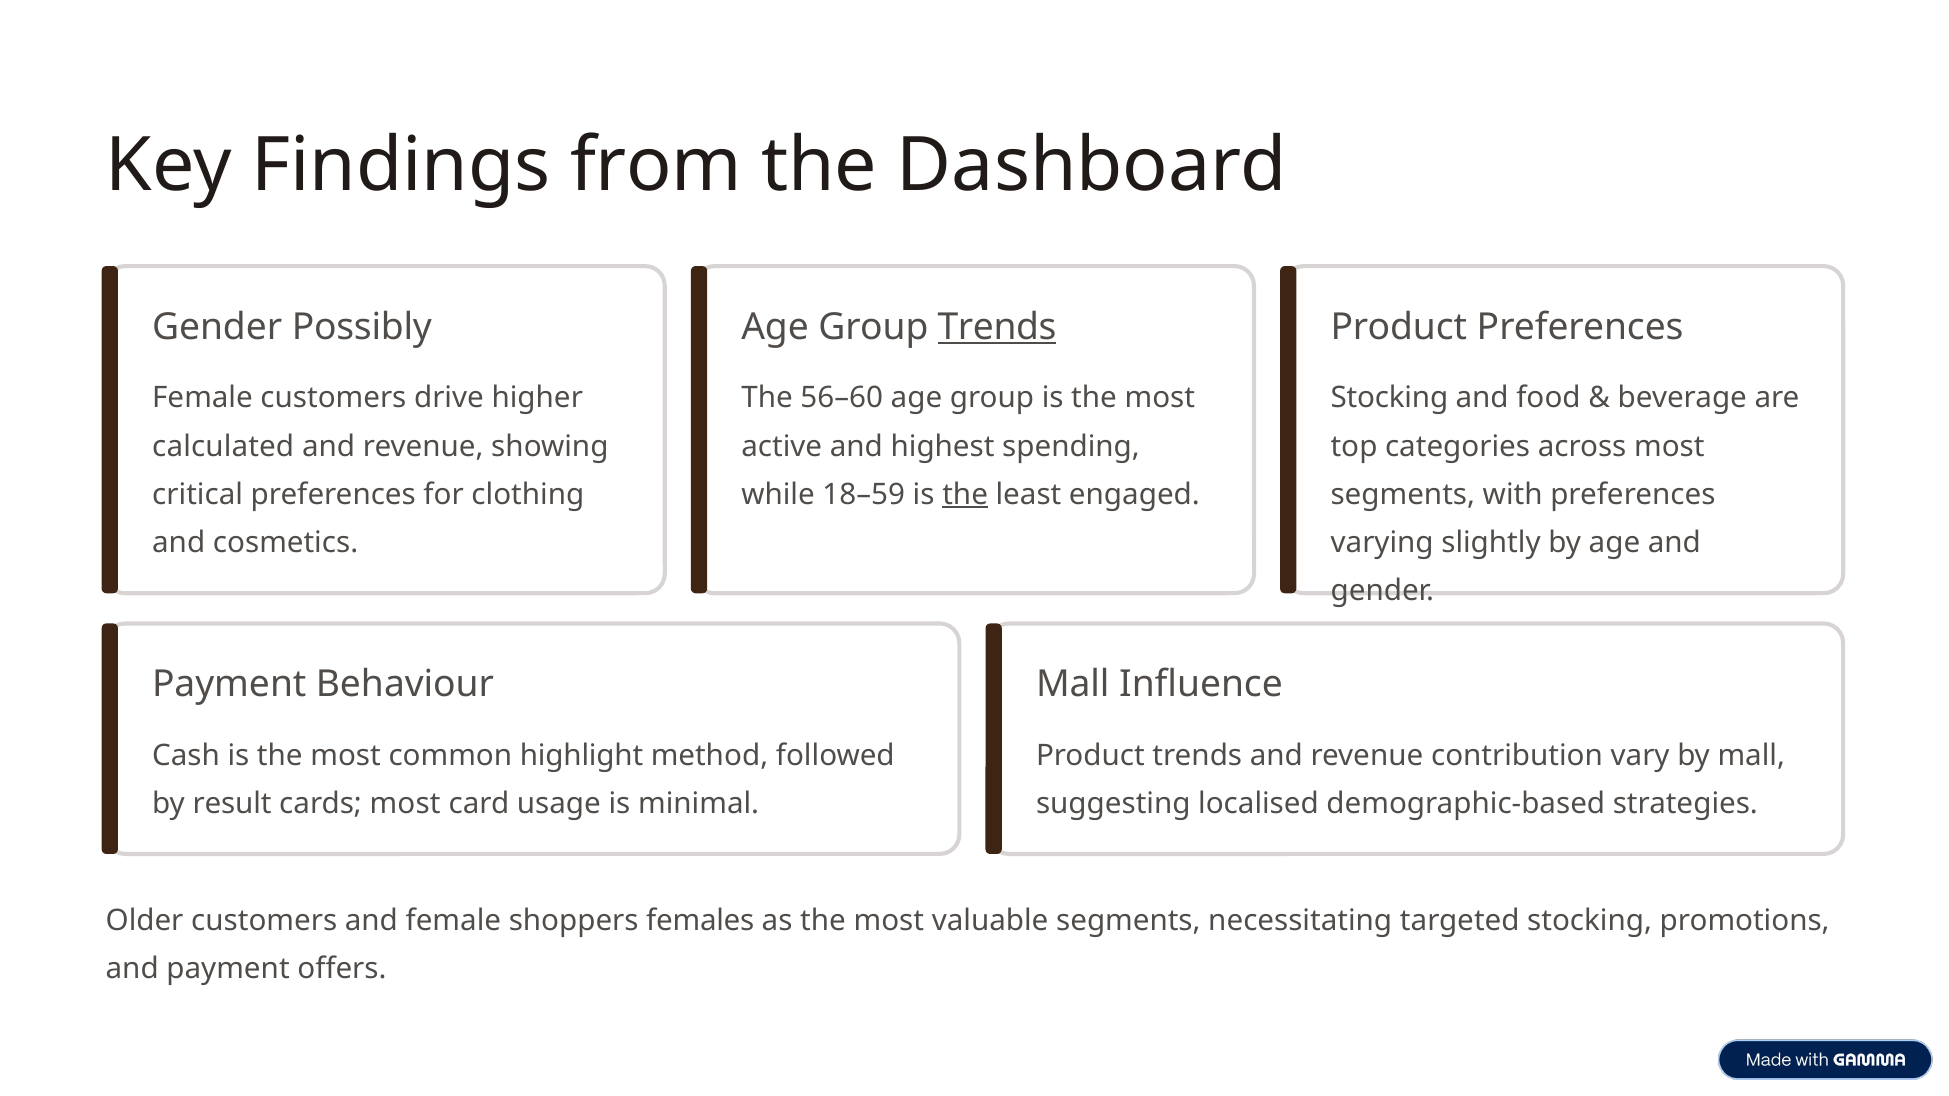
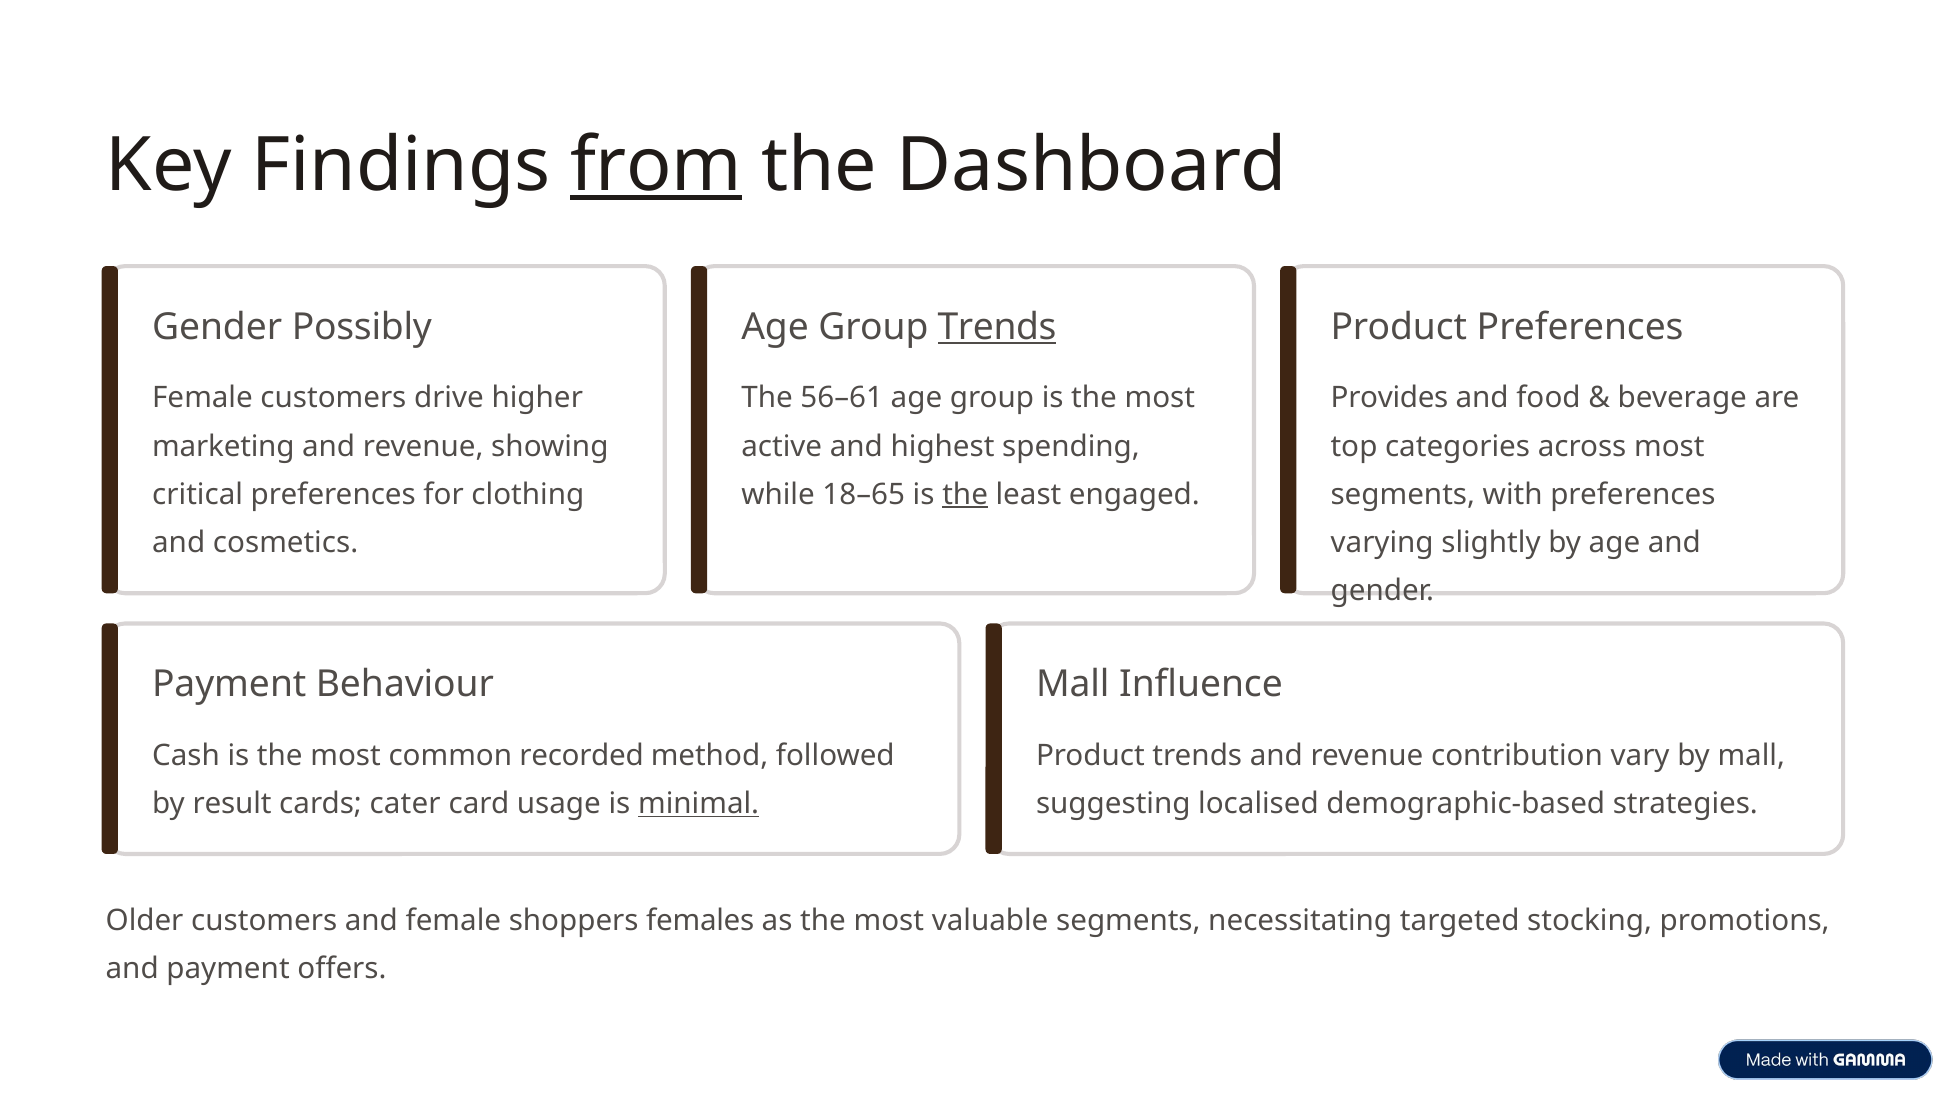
from underline: none -> present (656, 165)
56–60: 56–60 -> 56–61 (842, 398)
Stocking: Stocking -> Provides (1389, 398)
calculated: calculated -> marketing (223, 447)
18–59: 18–59 -> 18–65 (864, 495)
highlight: highlight -> recorded (582, 756)
cards most: most -> cater (405, 804)
minimal underline: none -> present (699, 804)
